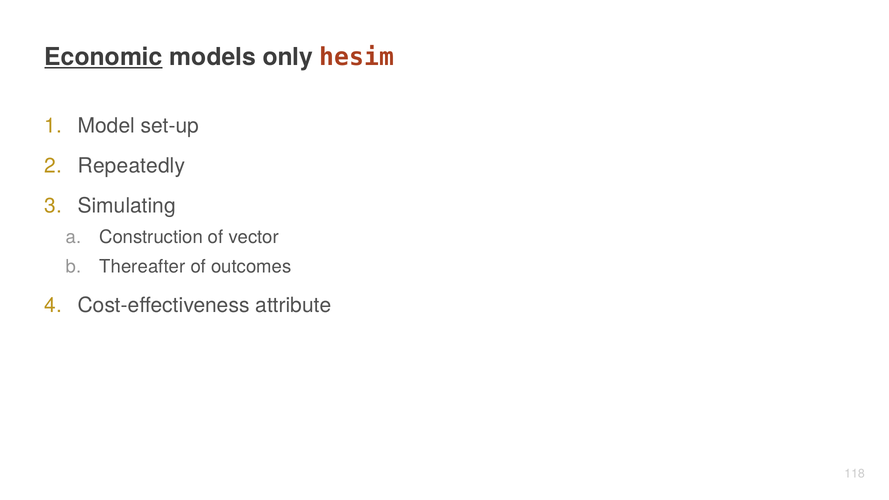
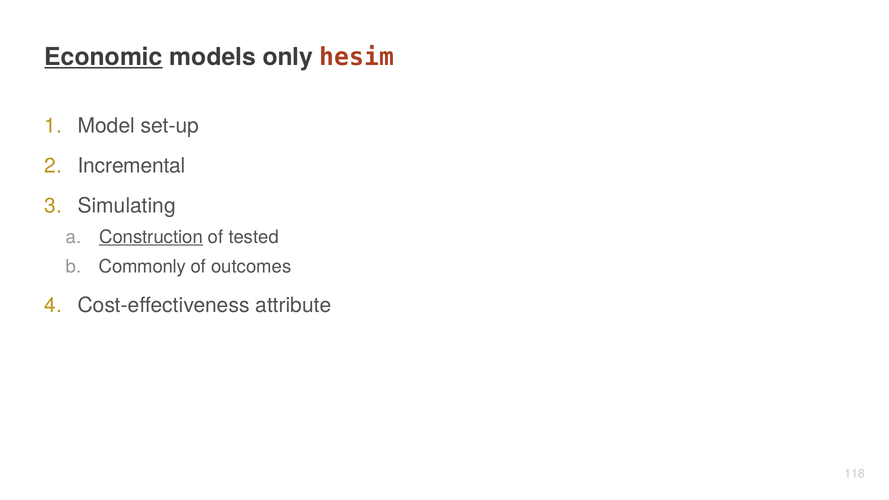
Repeatedly: Repeatedly -> Incremental (132, 166)
Construction underline: none -> present (151, 237)
vector: vector -> tested (254, 237)
Thereafter: Thereafter -> Commonly (142, 267)
